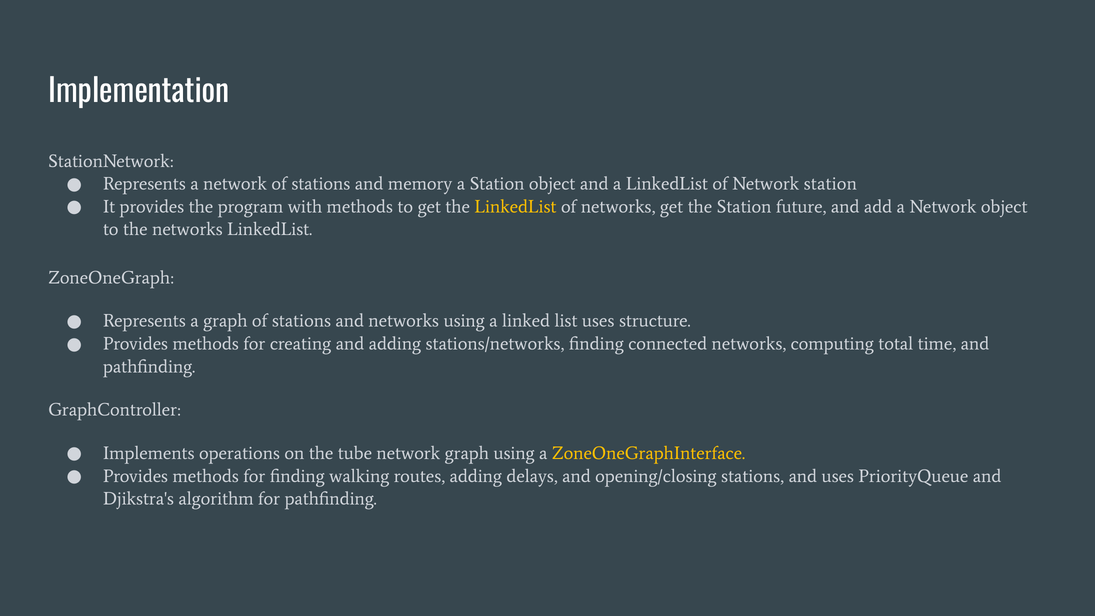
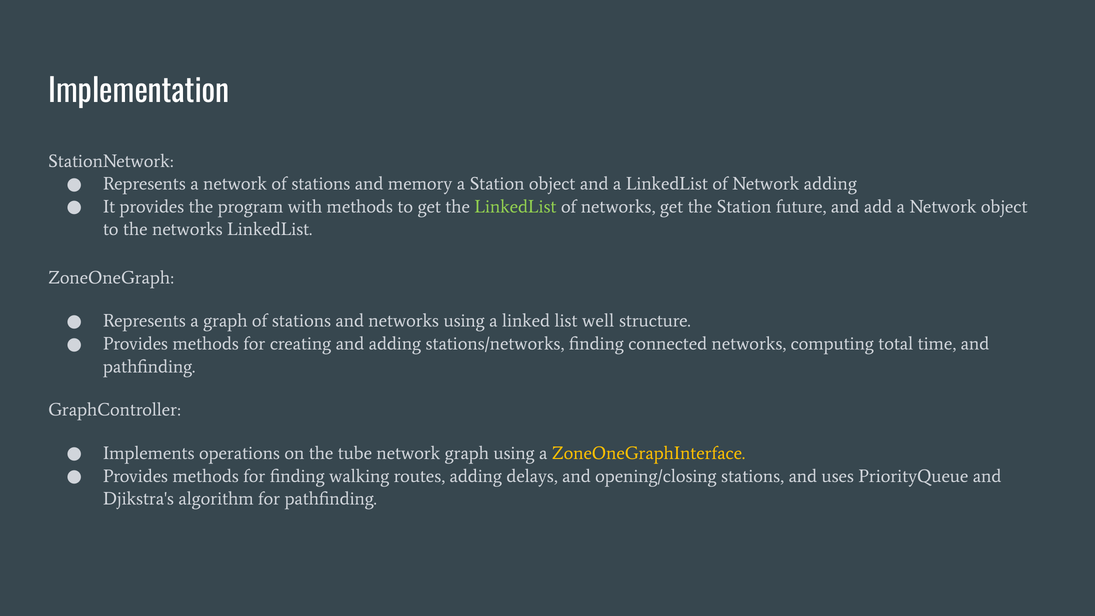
Network station: station -> adding (830, 184)
LinkedList colour: yellow -> light green (515, 207)
list uses: uses -> well (598, 321)
